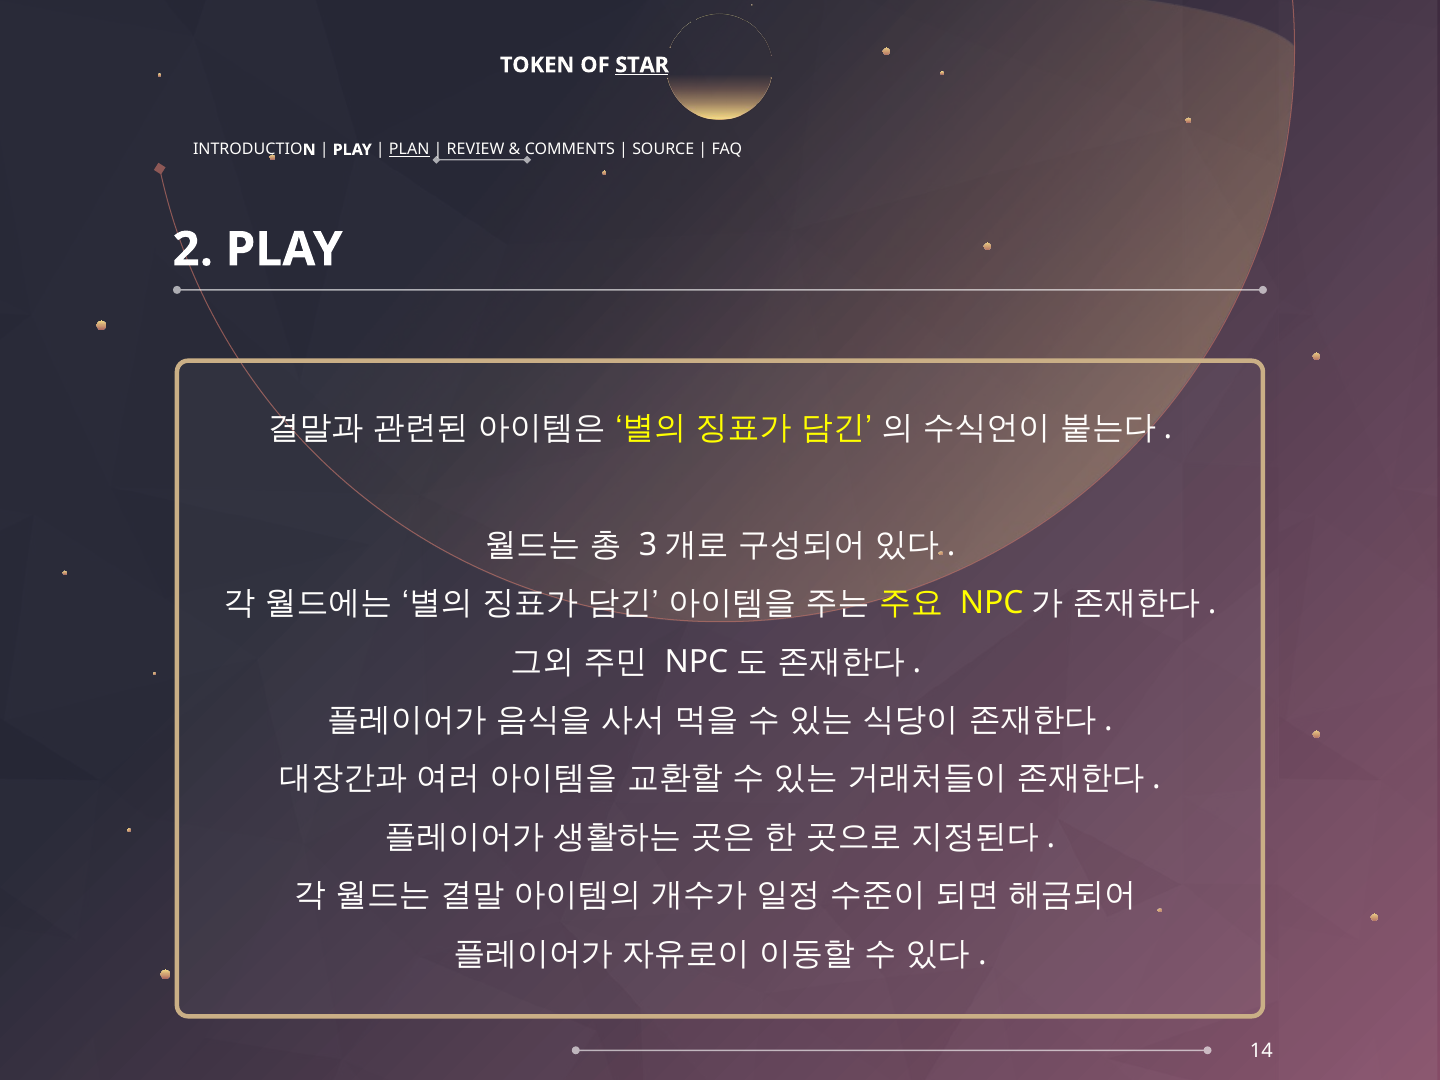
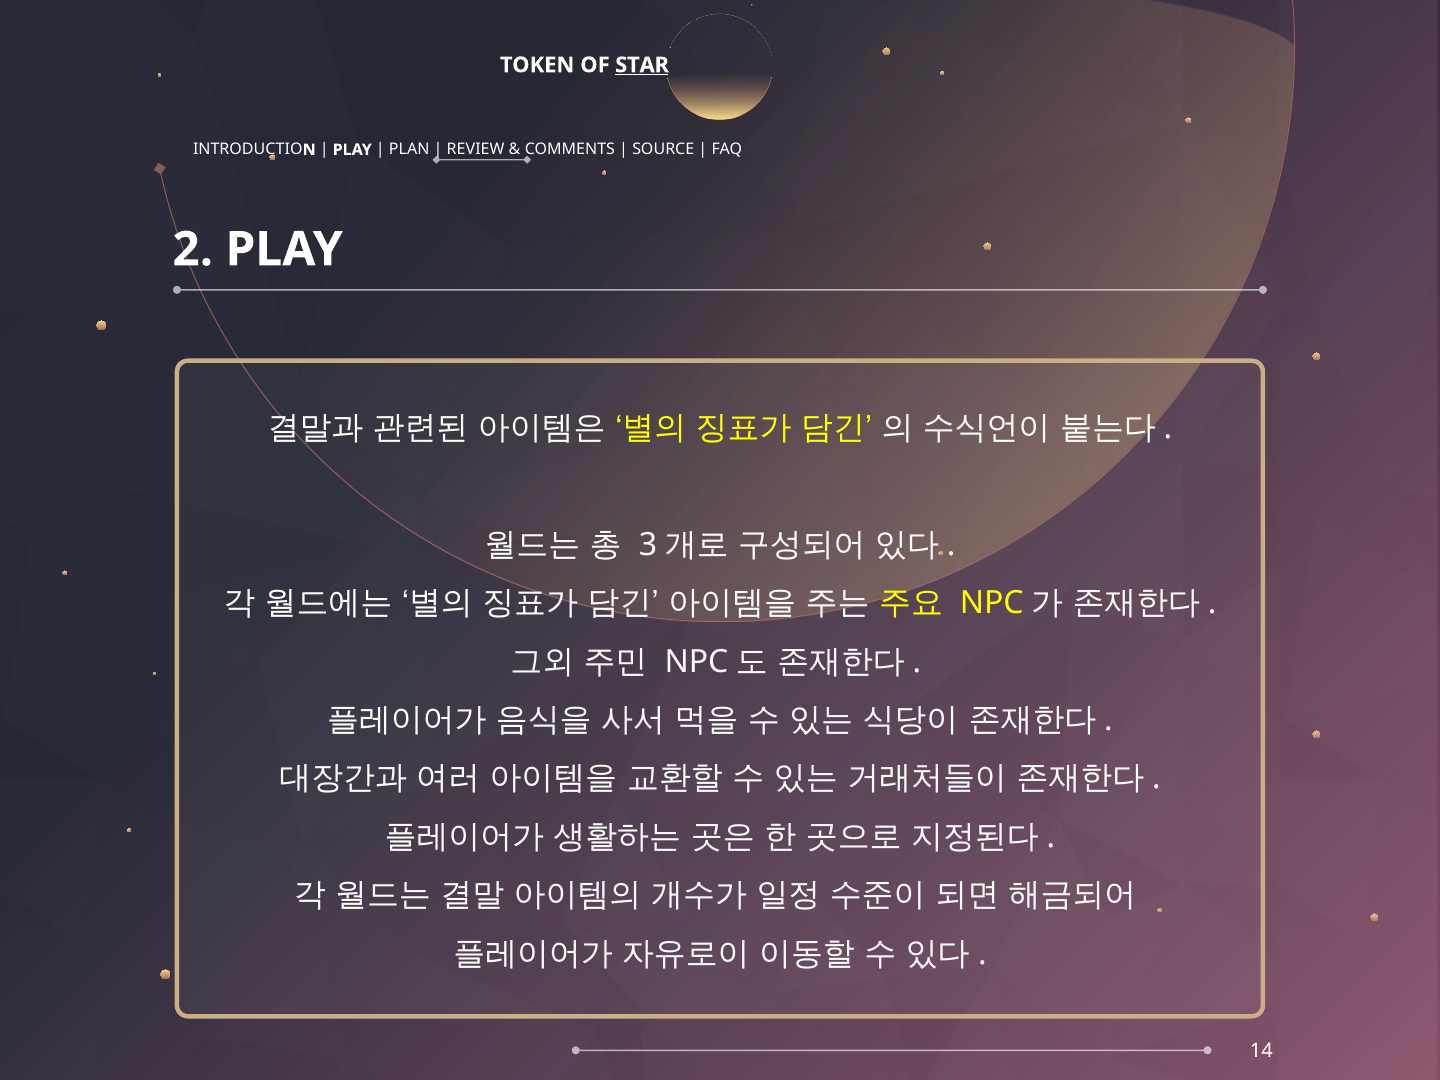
PLAN underline: present -> none (409, 150)
